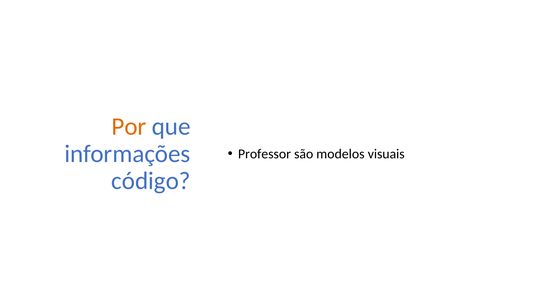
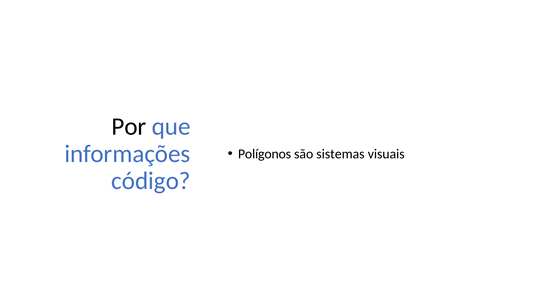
Por colour: orange -> black (129, 127)
Professor: Professor -> Polígonos (265, 154)
modelos: modelos -> sistemas (340, 154)
